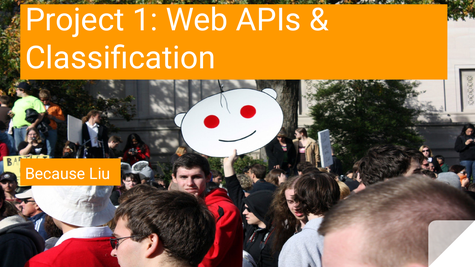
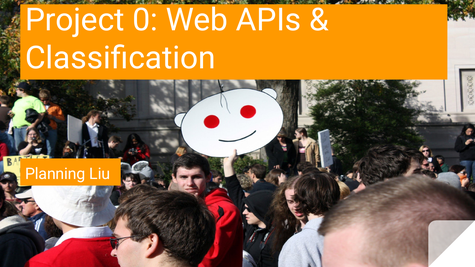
1: 1 -> 0 (145, 20)
Because: Because -> Planning (55, 174)
